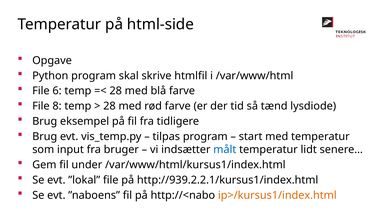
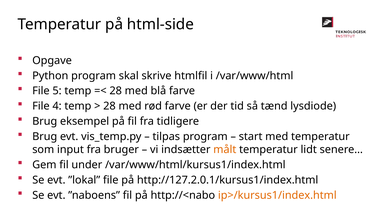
6: 6 -> 5 (57, 91)
8: 8 -> 4 (57, 106)
målt colour: blue -> orange (225, 150)
http://939.2.2.1/kursus1/index.html: http://939.2.2.1/kursus1/index.html -> http://127.2.0.1/kursus1/index.html (228, 180)
